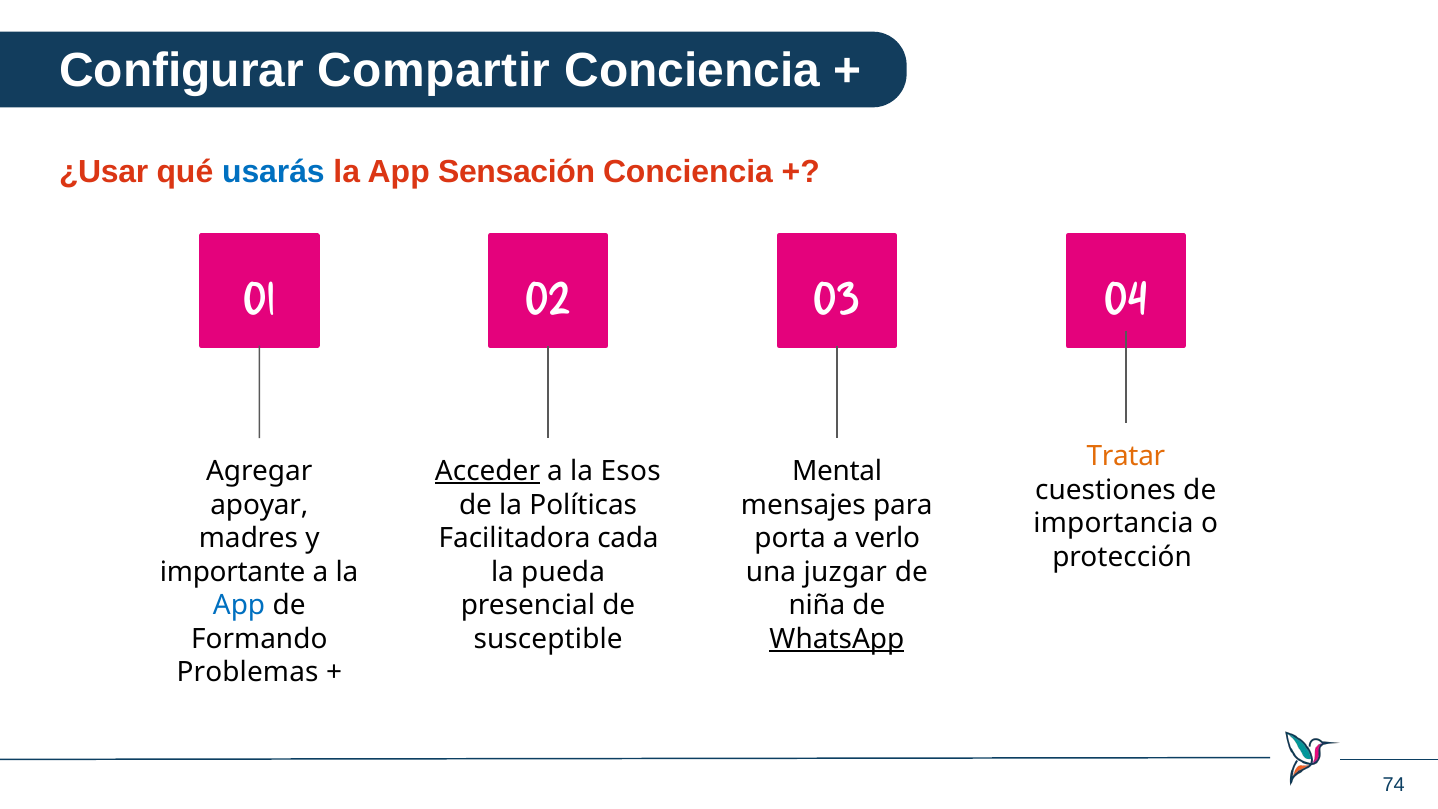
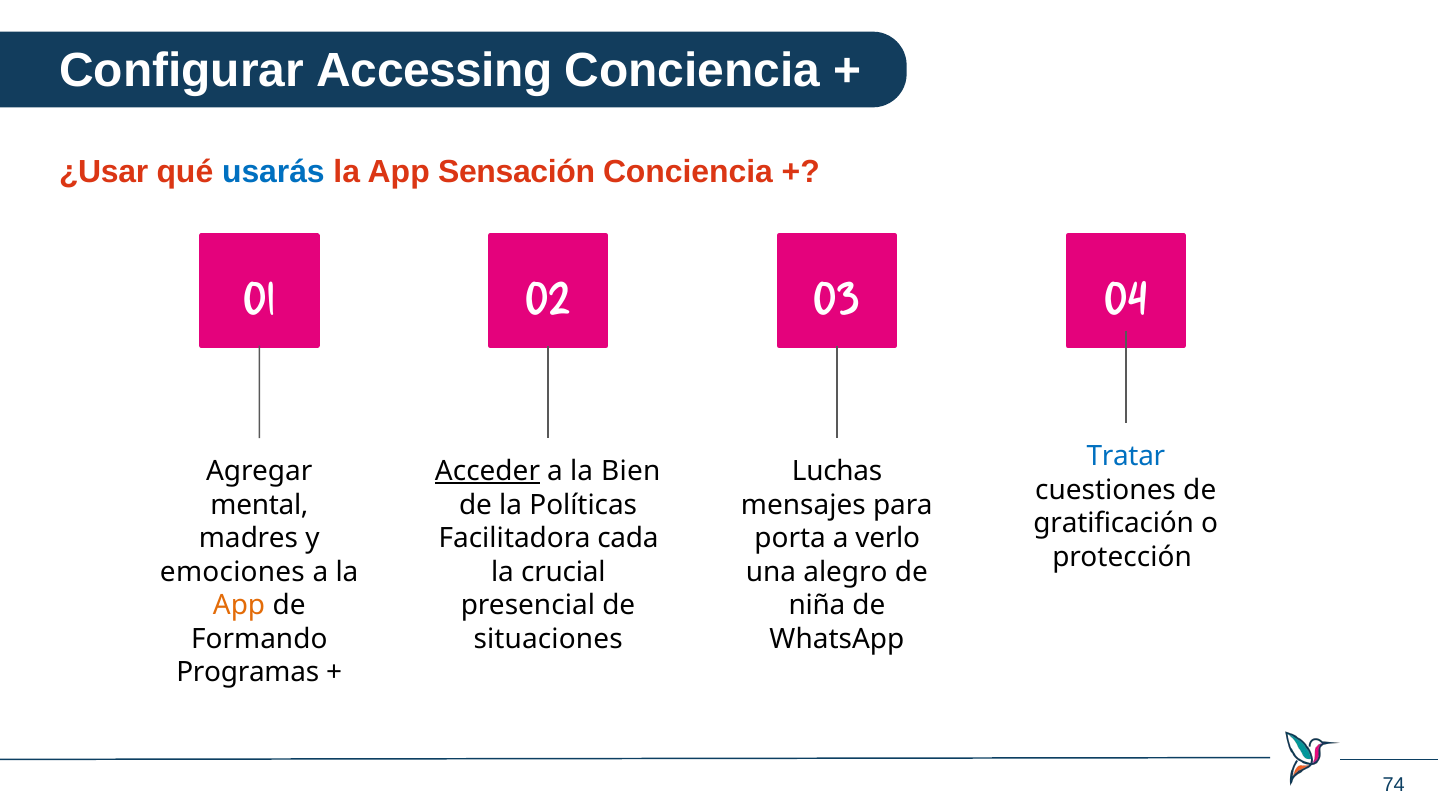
Compartir: Compartir -> Accessing (435, 70)
Tratar colour: orange -> blue (1126, 456)
Esos: Esos -> Bien (631, 471)
Mental: Mental -> Luchas (837, 471)
apoyar: apoyar -> mental (259, 505)
importancia: importancia -> gratificación (1114, 524)
importante: importante -> emociones (232, 572)
pueda: pueda -> crucial (563, 572)
juzgar: juzgar -> alegro (845, 572)
App colour: blue -> orange (239, 605)
susceptible: susceptible -> situaciones (548, 639)
WhatsApp underline: present -> none (837, 639)
Problemas: Problemas -> Programas (248, 673)
